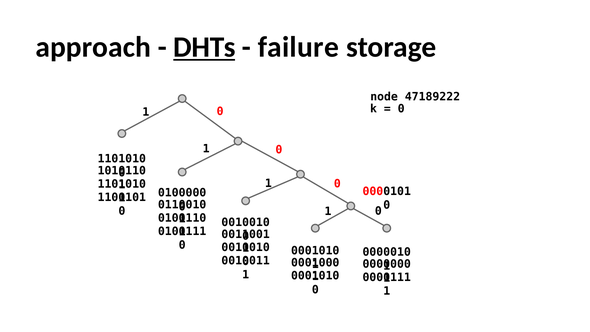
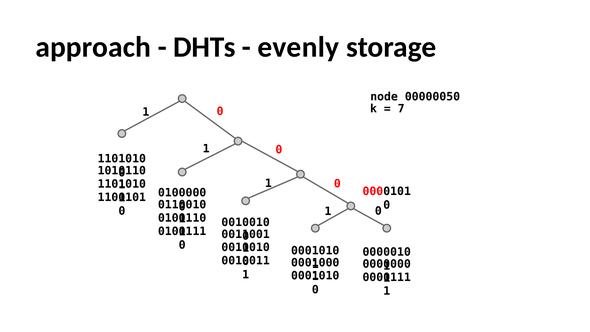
DHTs underline: present -> none (204, 47)
failure: failure -> evenly (298, 47)
47189222: 47189222 -> 00000050 (432, 97)
0: 0 -> 7 (401, 109)
